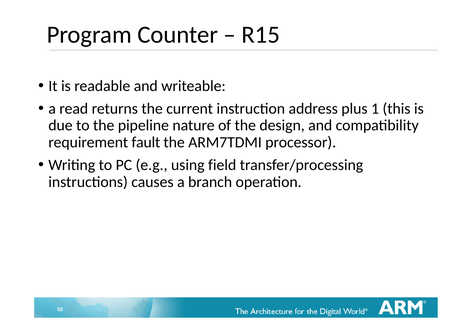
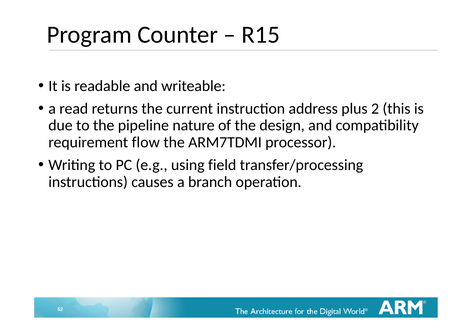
1: 1 -> 2 (375, 109)
fault: fault -> flow (146, 143)
